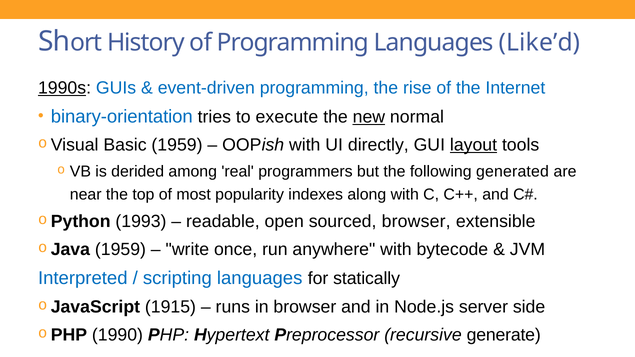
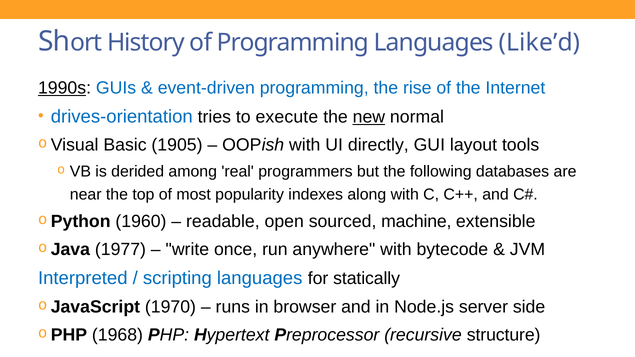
binary-orientation: binary-orientation -> drives-orientation (122, 117)
Basic 1959: 1959 -> 1905 (177, 145)
layout underline: present -> none (474, 145)
generated: generated -> databases (513, 172)
1993: 1993 -> 1960 (141, 222)
sourced browser: browser -> machine (416, 222)
1959: 1959 -> 1977 (120, 250)
1915: 1915 -> 1970 (170, 307)
1990: 1990 -> 1968 (117, 335)
generate: generate -> structure (504, 335)
